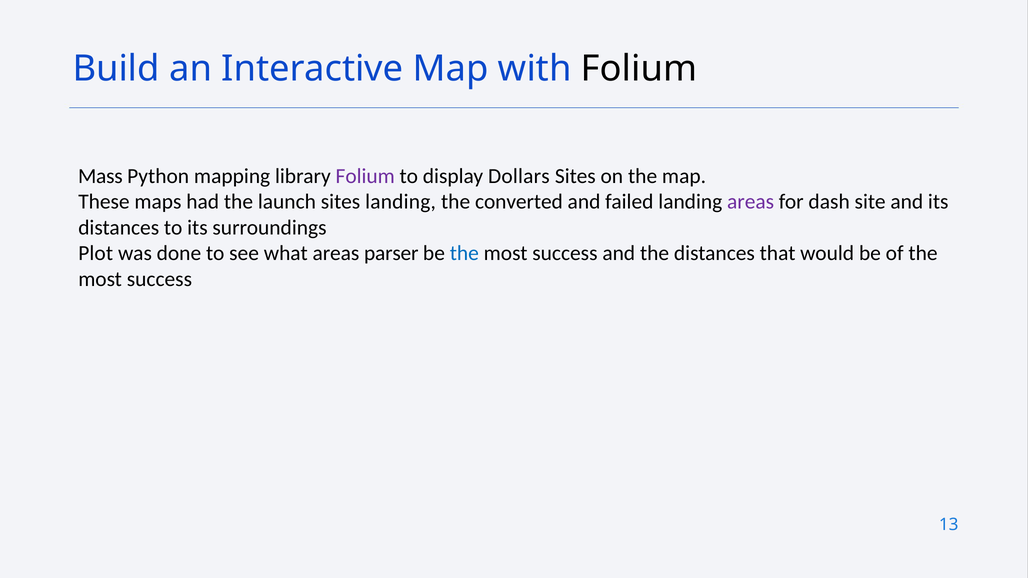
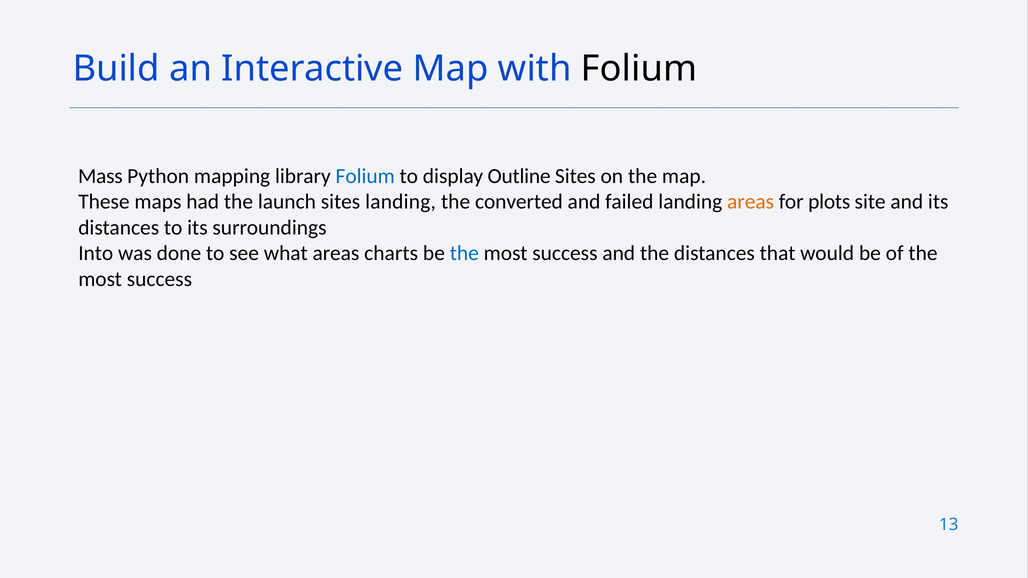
Folium colour: purple -> blue (365, 176)
Dollars: Dollars -> Outline (519, 176)
areas colour: purple -> orange (751, 202)
dash: dash -> plots (829, 202)
Plot: Plot -> Into (96, 253)
parser: parser -> charts (391, 253)
